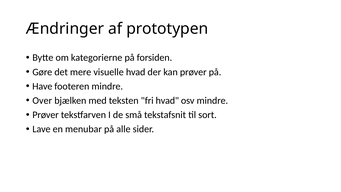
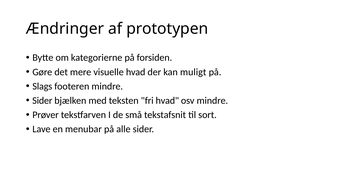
kan prøver: prøver -> muligt (193, 72)
Have: Have -> Slags (42, 86)
Over: Over -> Sider (42, 100)
